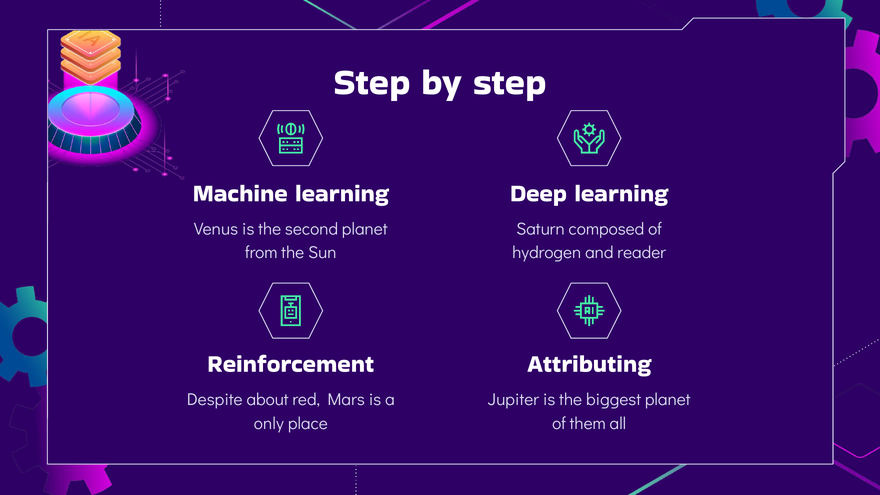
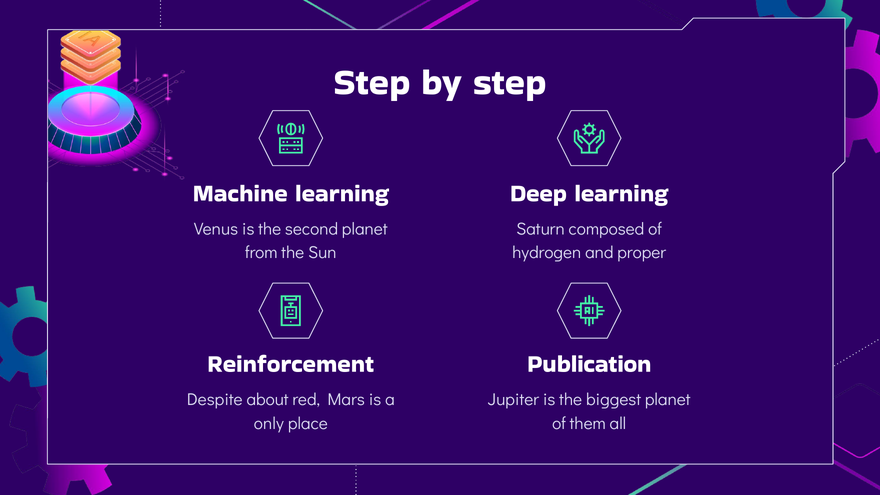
reader: reader -> proper (642, 252)
Attributing: Attributing -> Publication (589, 364)
